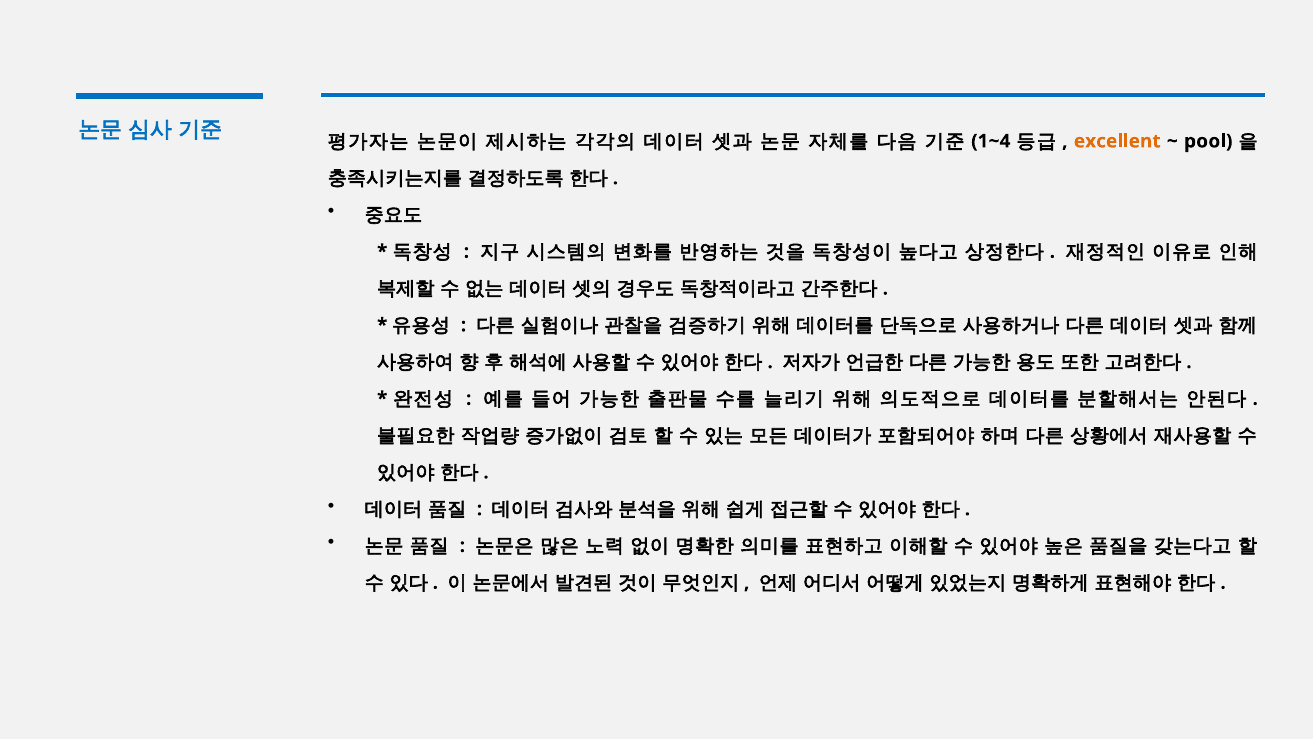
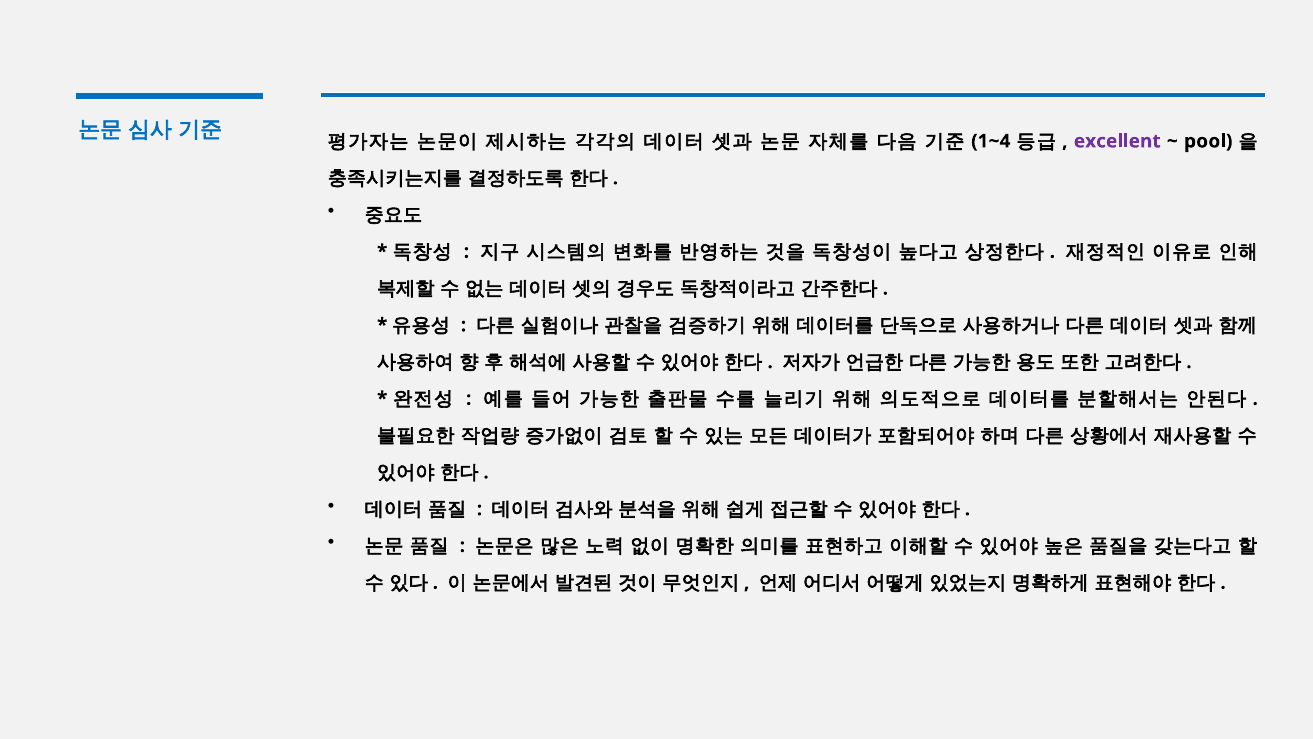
excellent colour: orange -> purple (1117, 141)
